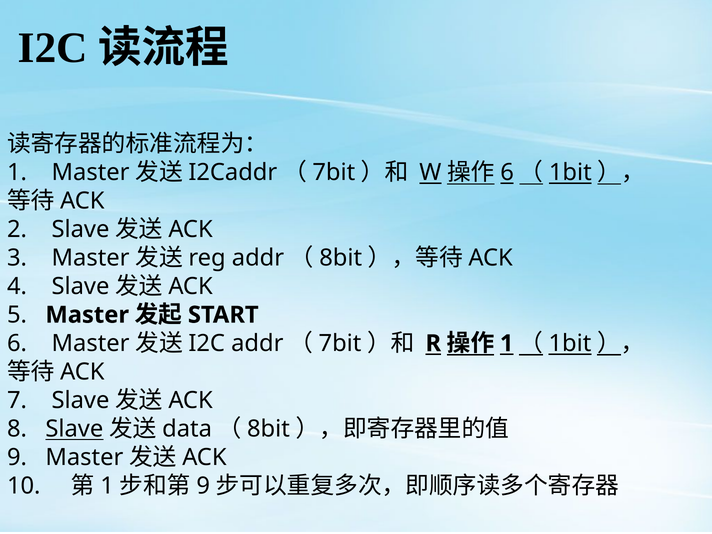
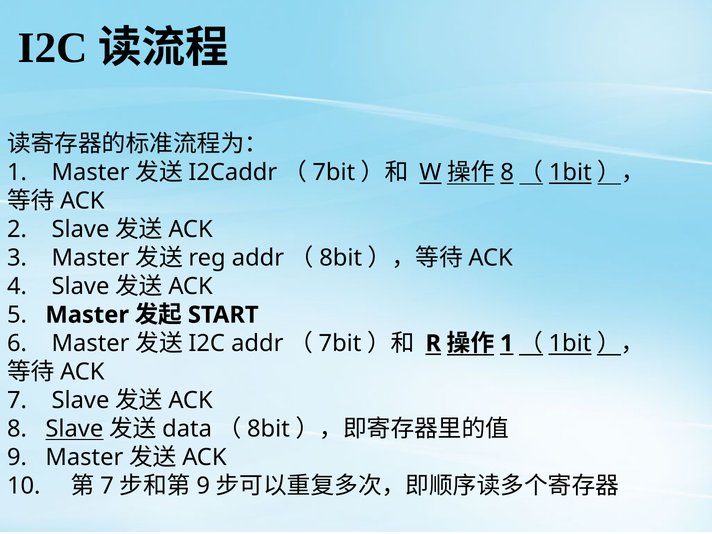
6: 6 -> 8 (507, 172)
1: 1 -> 7 (107, 486)
